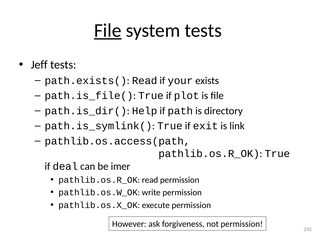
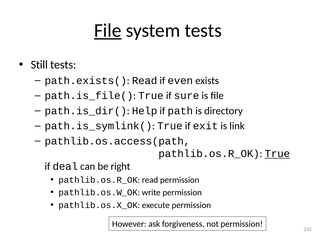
Jeff: Jeff -> Still (39, 65)
your: your -> even (180, 81)
plot: plot -> sure (187, 96)
True underline: none -> present (277, 154)
imer: imer -> right (120, 166)
